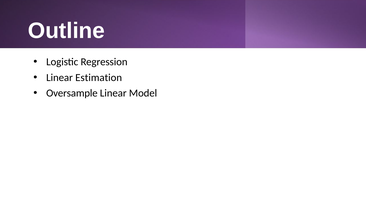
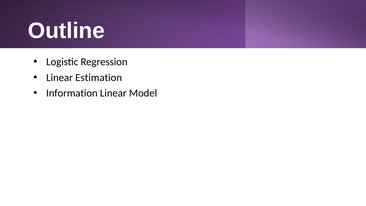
Oversample: Oversample -> Information (72, 93)
